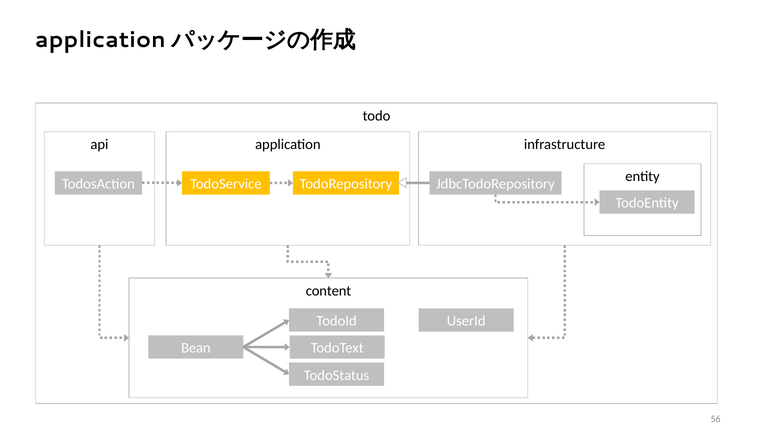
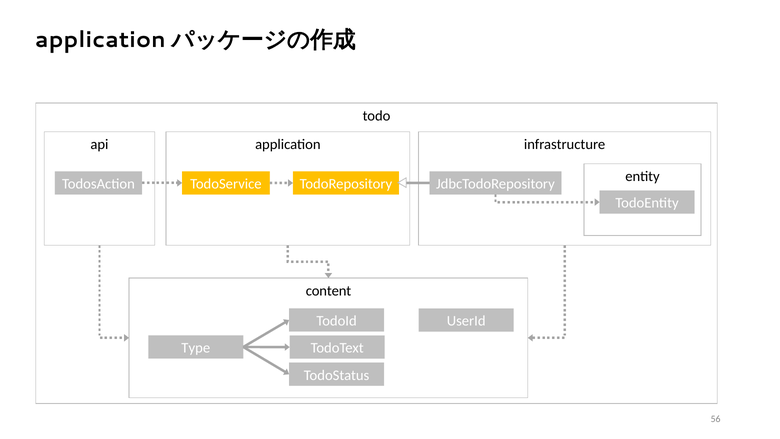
Bean: Bean -> Type (196, 348)
